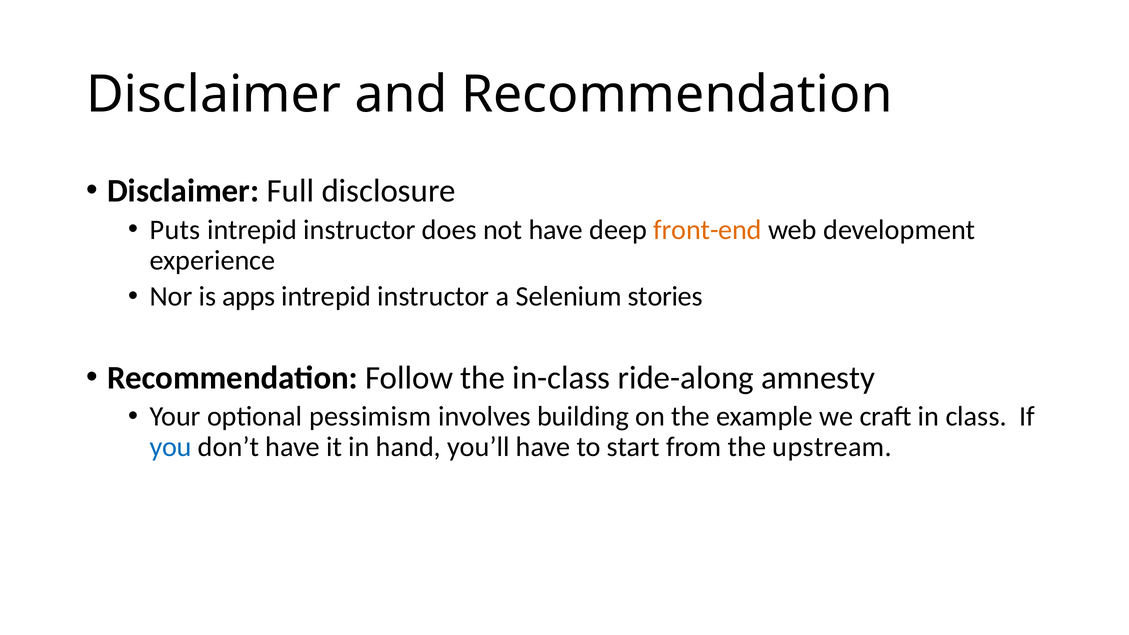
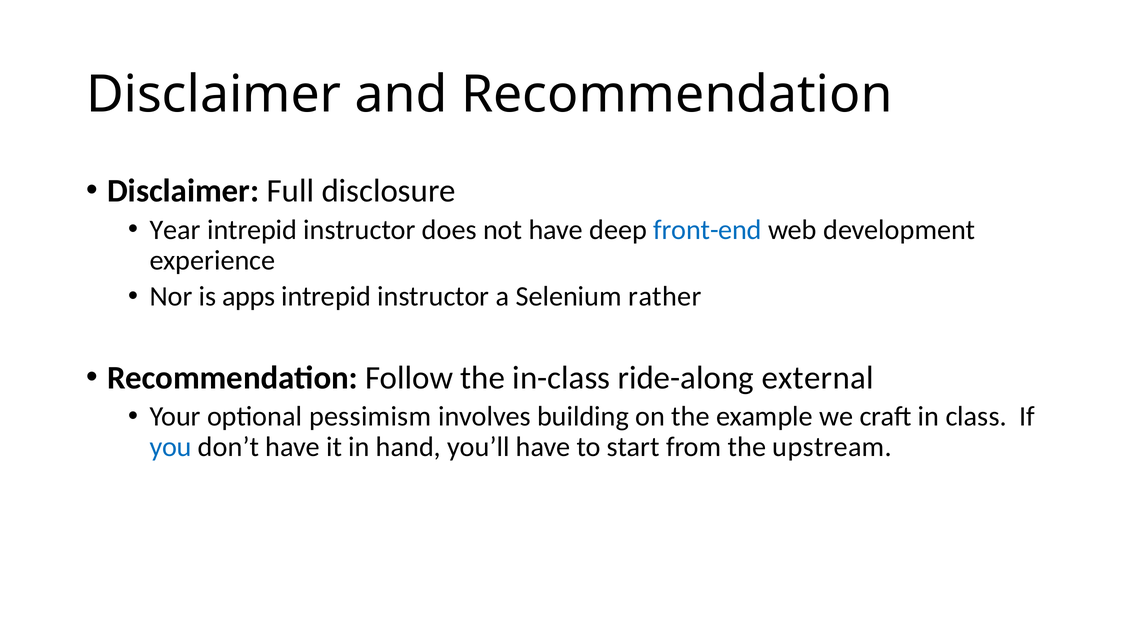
Puts: Puts -> Year (175, 230)
front-end colour: orange -> blue (708, 230)
stories: stories -> rather (665, 297)
amnesty: amnesty -> external (818, 378)
